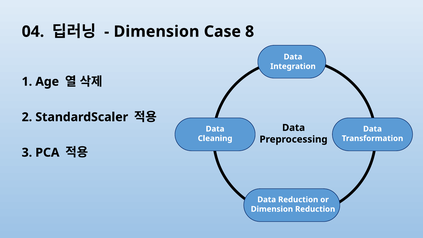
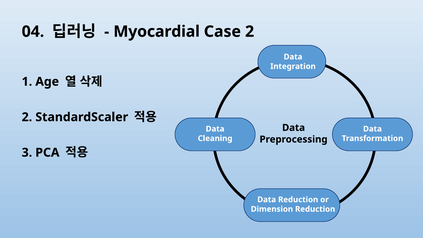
Dimension: Dimension -> Myocardial (157, 32)
Case 8: 8 -> 2 (250, 32)
